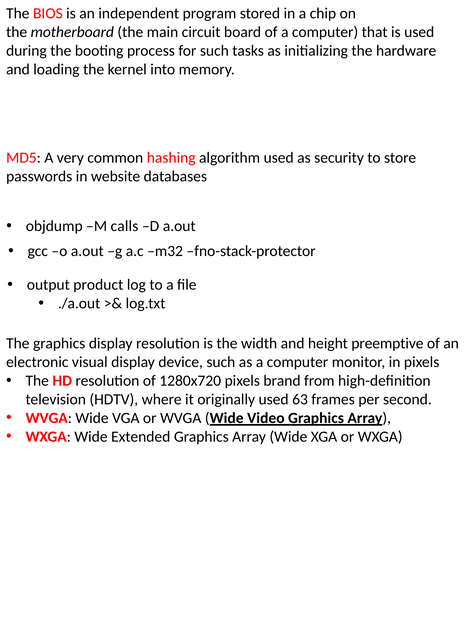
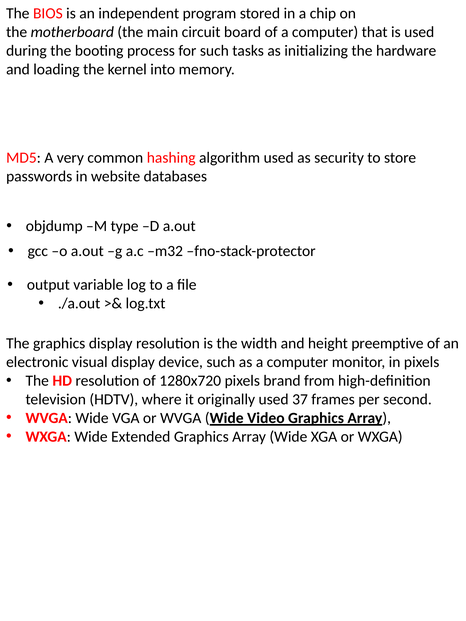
calls: calls -> type (125, 226)
product: product -> variable (98, 285)
63: 63 -> 37 (300, 400)
